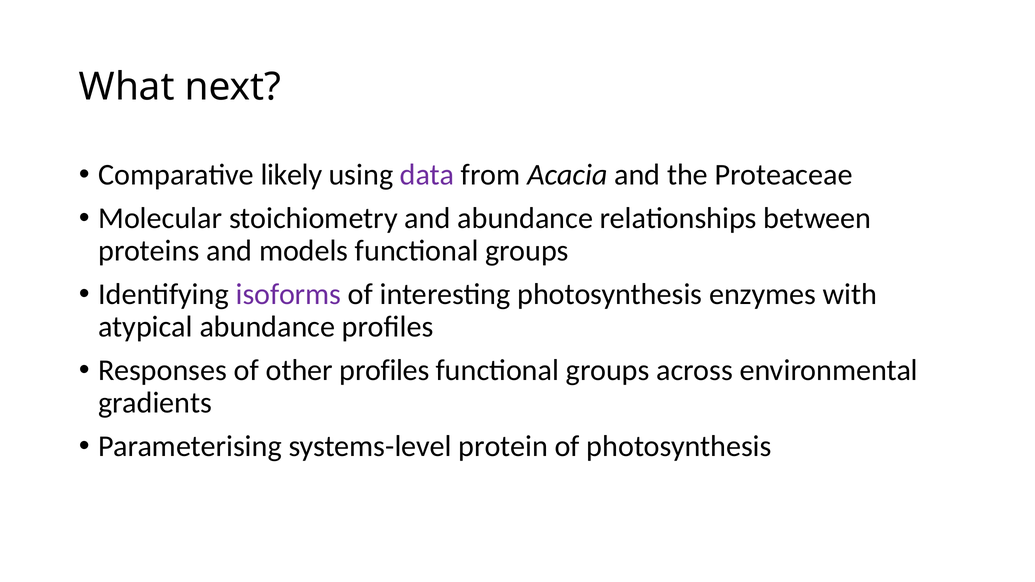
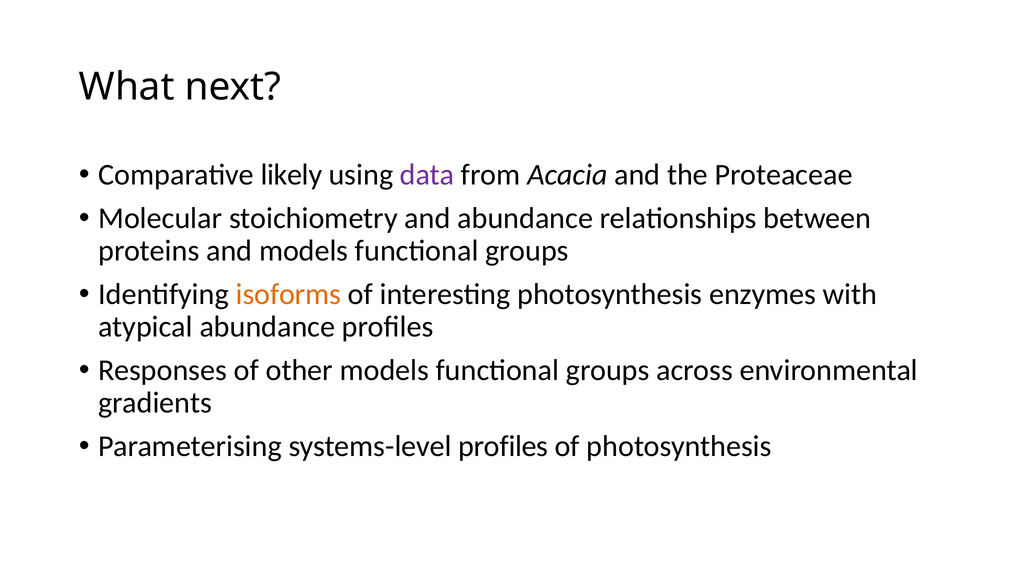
isoforms colour: purple -> orange (288, 294)
other profiles: profiles -> models (384, 370)
systems-level protein: protein -> profiles (503, 446)
